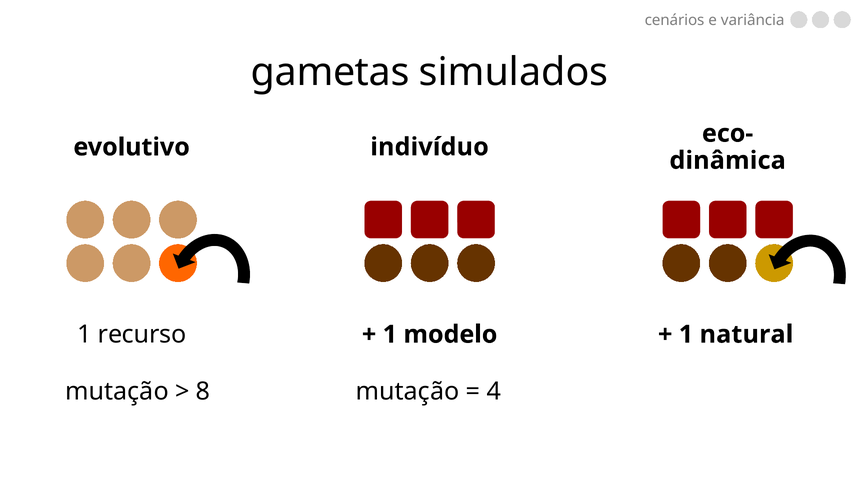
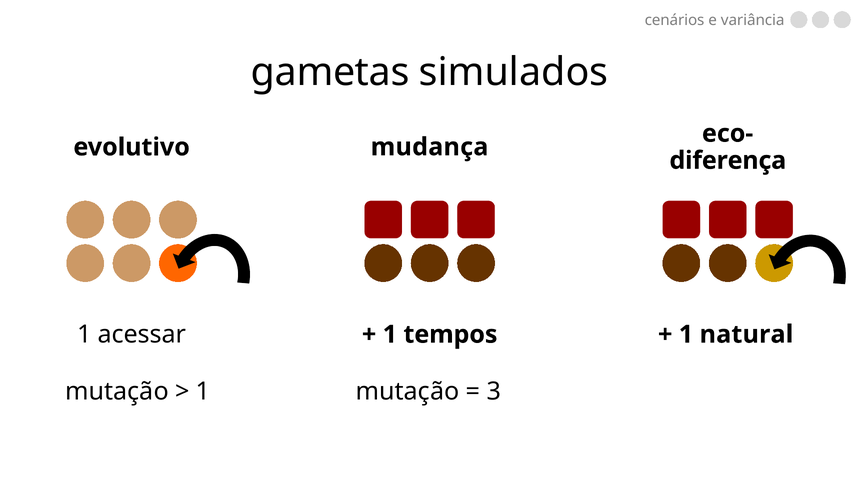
indivíduo: indivíduo -> mudança (430, 147)
dinâmica: dinâmica -> diferença (728, 161)
recurso: recurso -> acessar (142, 335)
modelo: modelo -> tempos (450, 335)
8: 8 -> 1 (203, 392)
4: 4 -> 3 (494, 392)
